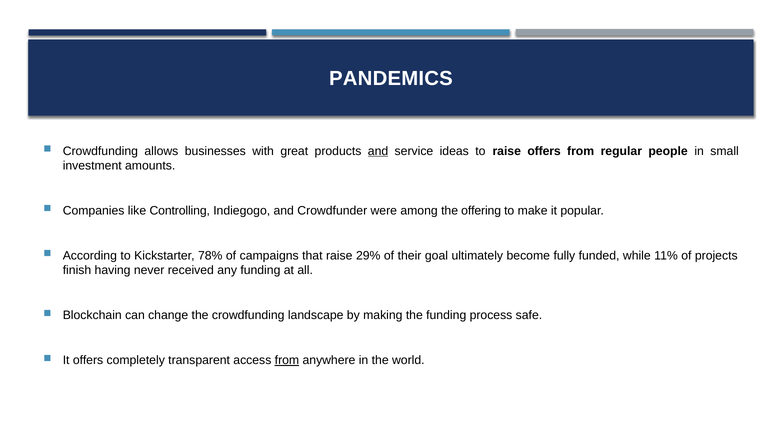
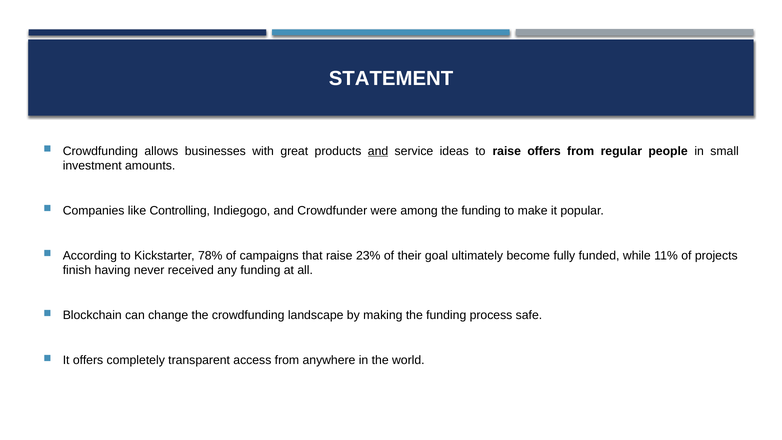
PANDEMICS: PANDEMICS -> STATEMENT (391, 79)
among the offering: offering -> funding (481, 211)
29%: 29% -> 23% (368, 256)
from underline: present -> none (287, 360)
